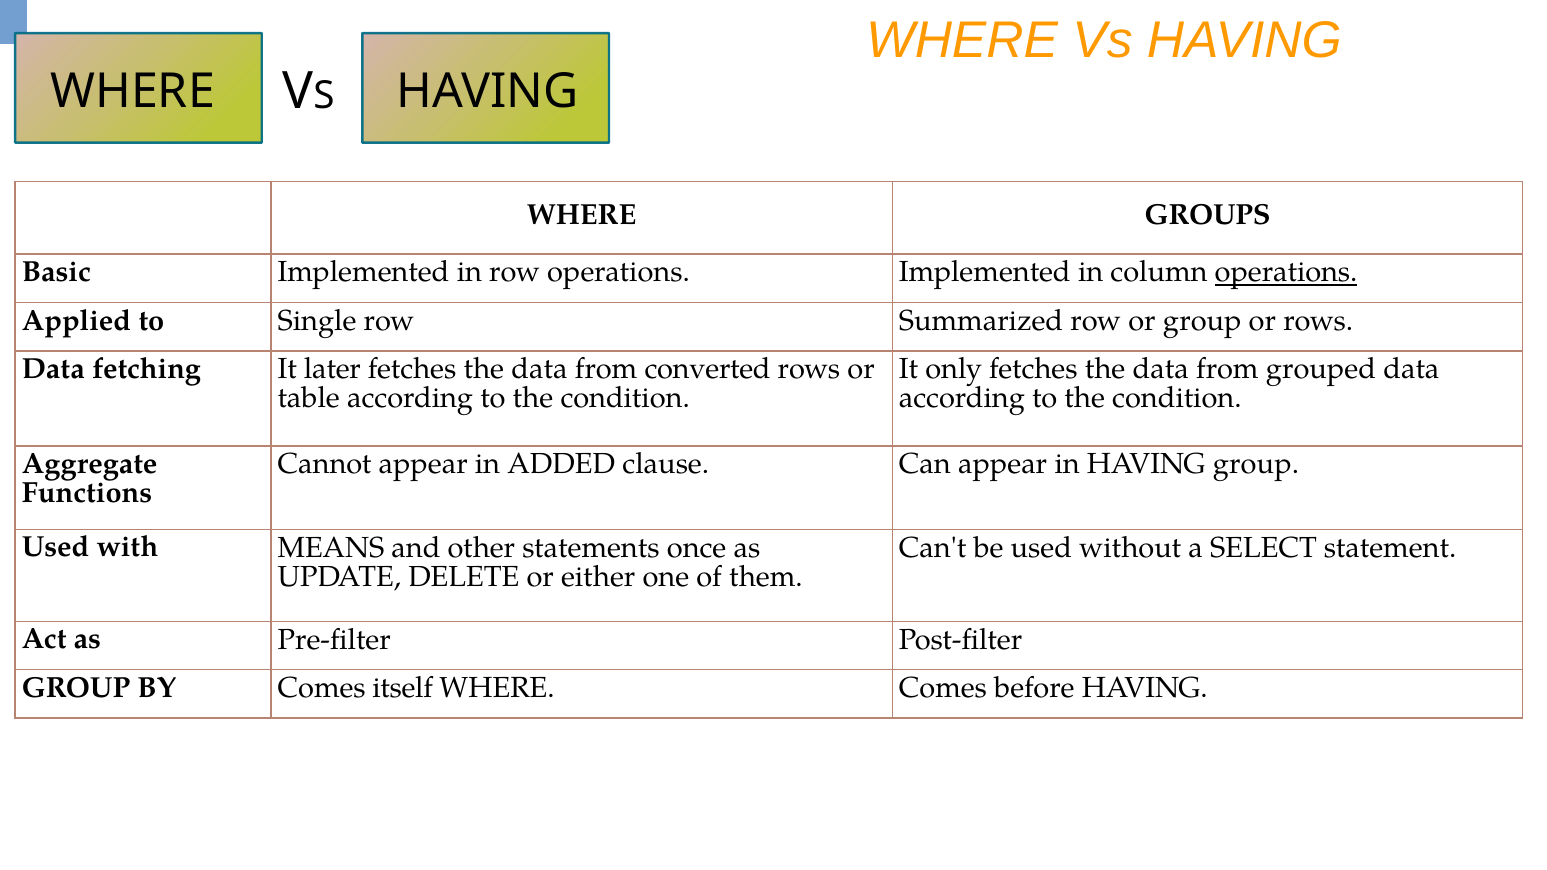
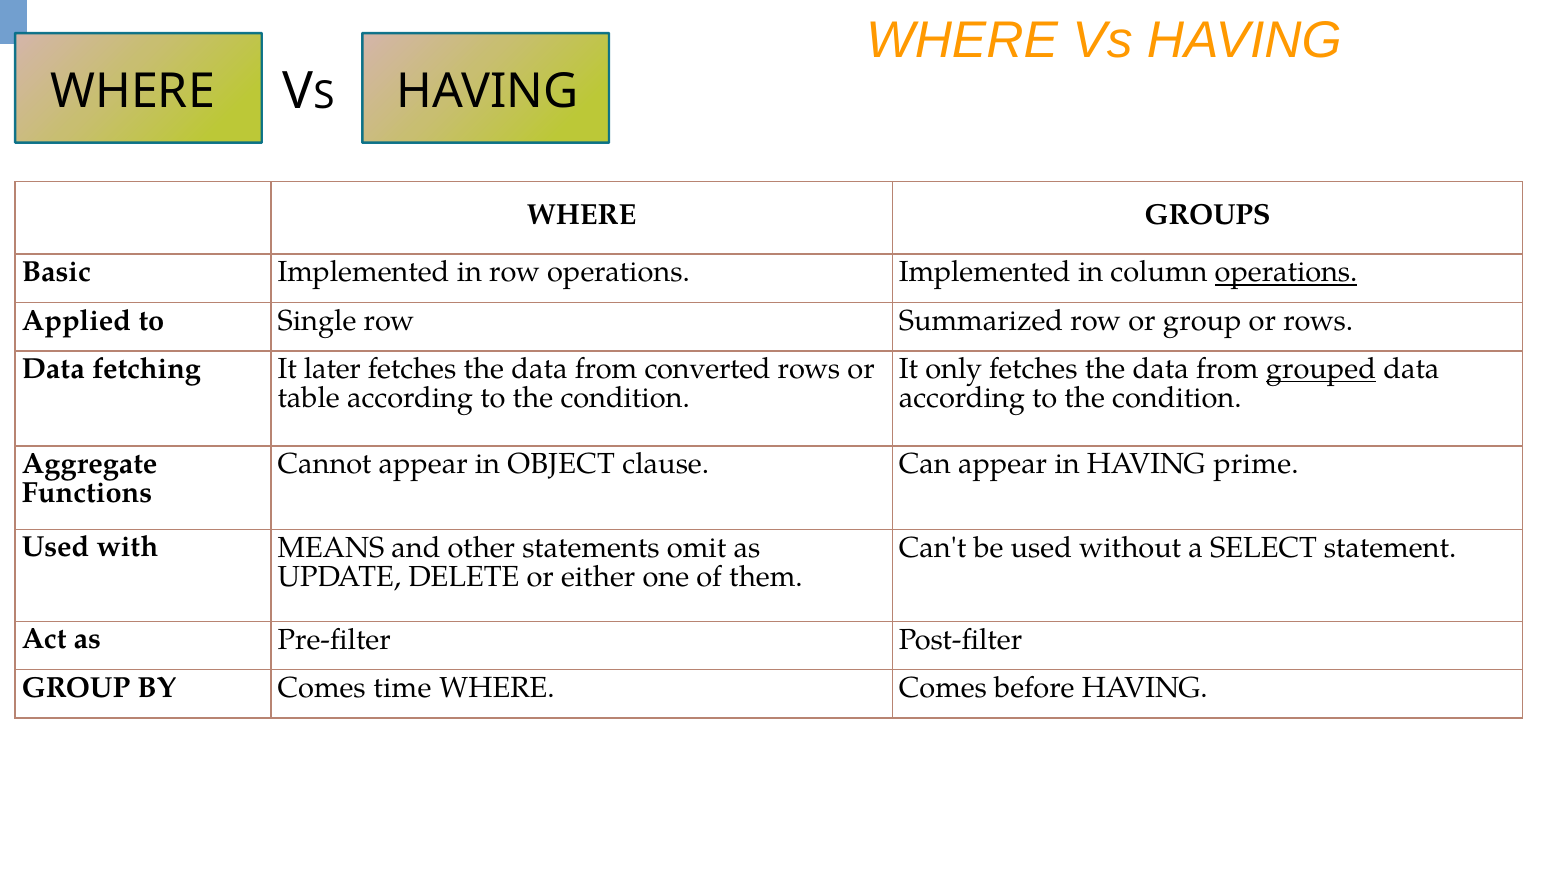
grouped underline: none -> present (1321, 369)
ADDED: ADDED -> OBJECT (561, 464)
HAVING group: group -> prime (1256, 464)
once: once -> omit (697, 548)
itself: itself -> time (402, 688)
